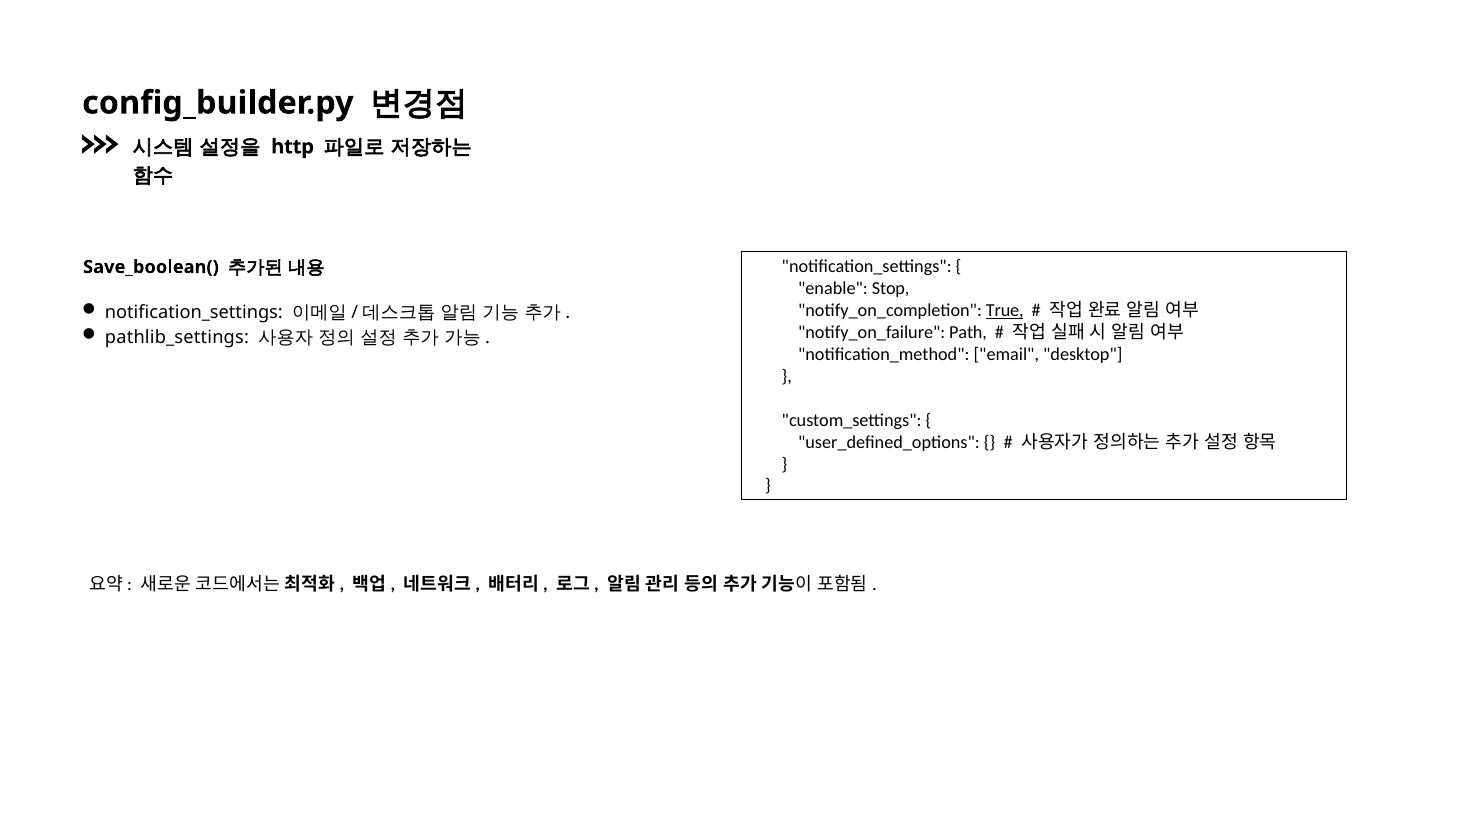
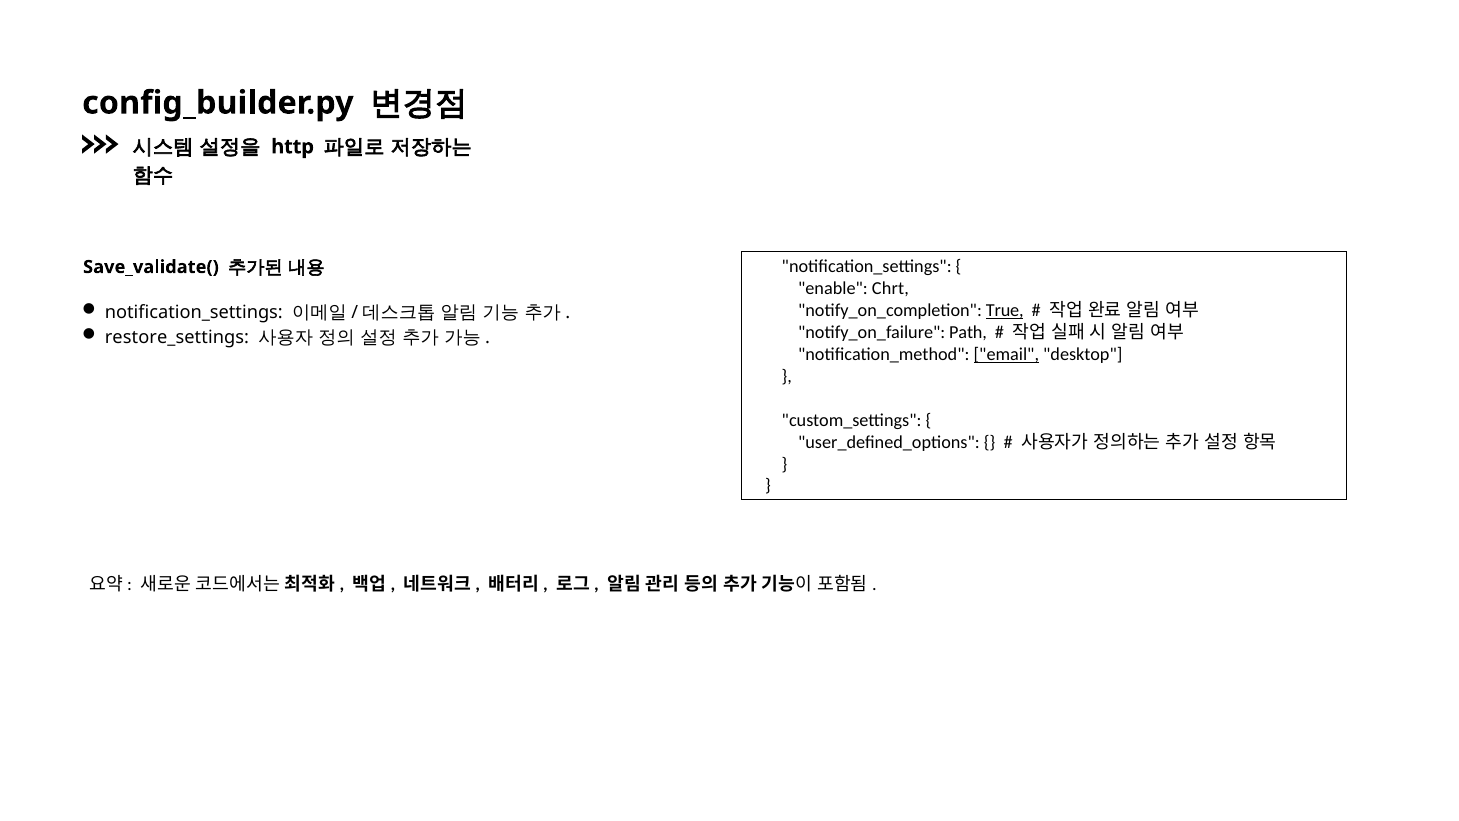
Save_boolean(: Save_boolean( -> Save_validate( (151, 267)
Stop: Stop -> Chrt (890, 289)
pathlib_settings: pathlib_settings -> restore_settings (177, 337)
email underline: none -> present (1006, 354)
